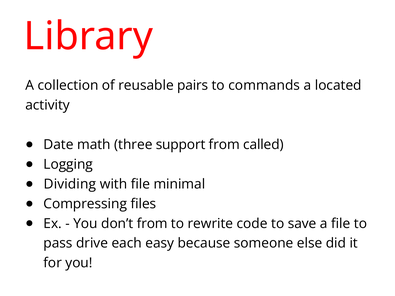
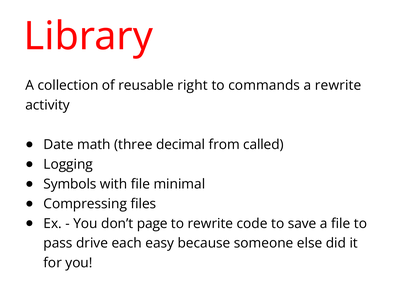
pairs: pairs -> right (193, 86)
a located: located -> rewrite (338, 86)
support: support -> decimal (181, 145)
Dividing: Dividing -> Symbols (70, 184)
don’t from: from -> page (152, 224)
